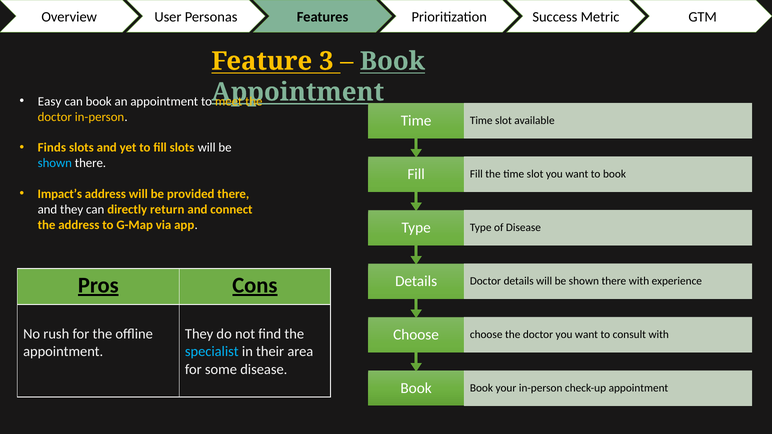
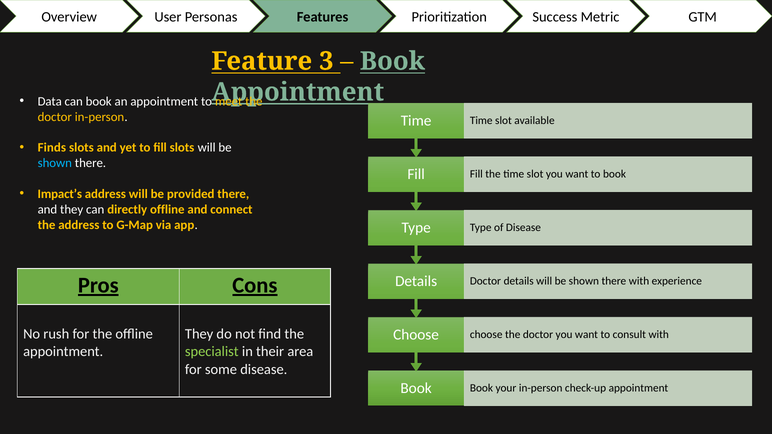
Easy: Easy -> Data (50, 102)
directly return: return -> offline (167, 210)
specialist colour: light blue -> light green (212, 352)
